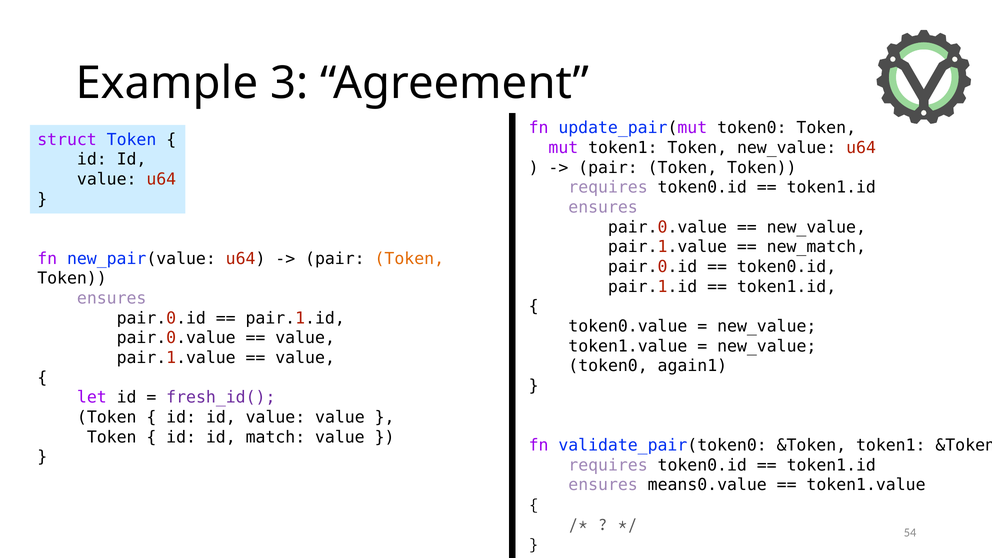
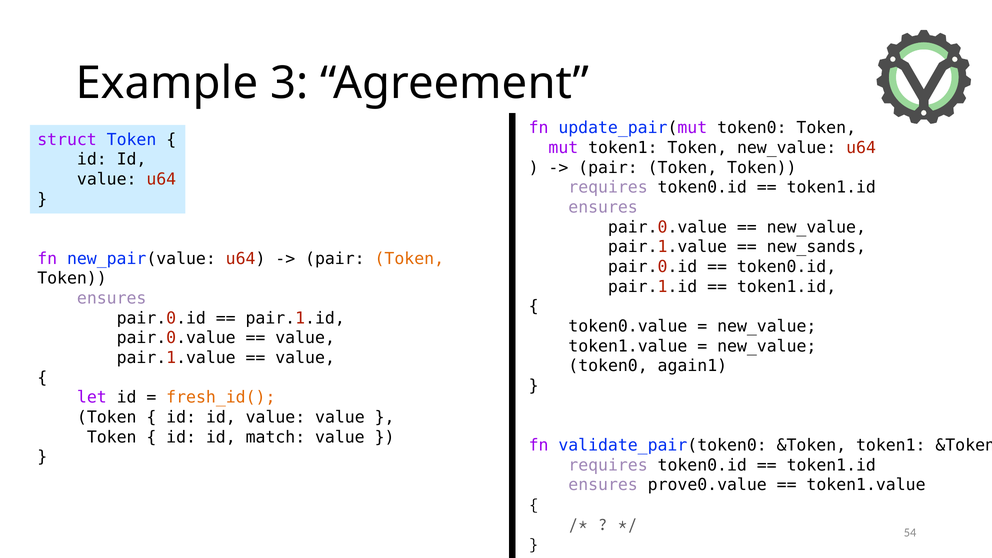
new_match: new_match -> new_sands (816, 247)
fresh_id( colour: purple -> orange (221, 398)
means0.value: means0.value -> prove0.value (707, 485)
